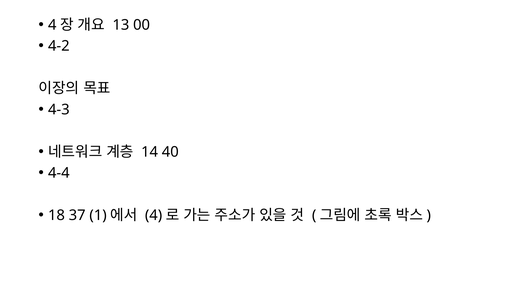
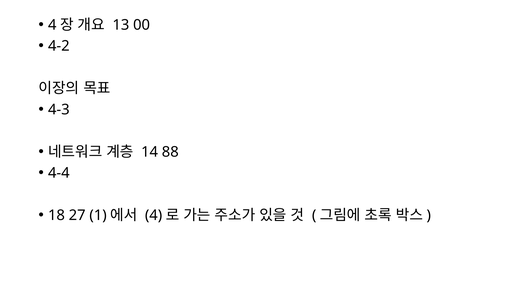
40: 40 -> 88 (170, 152)
37: 37 -> 27 (77, 216)
